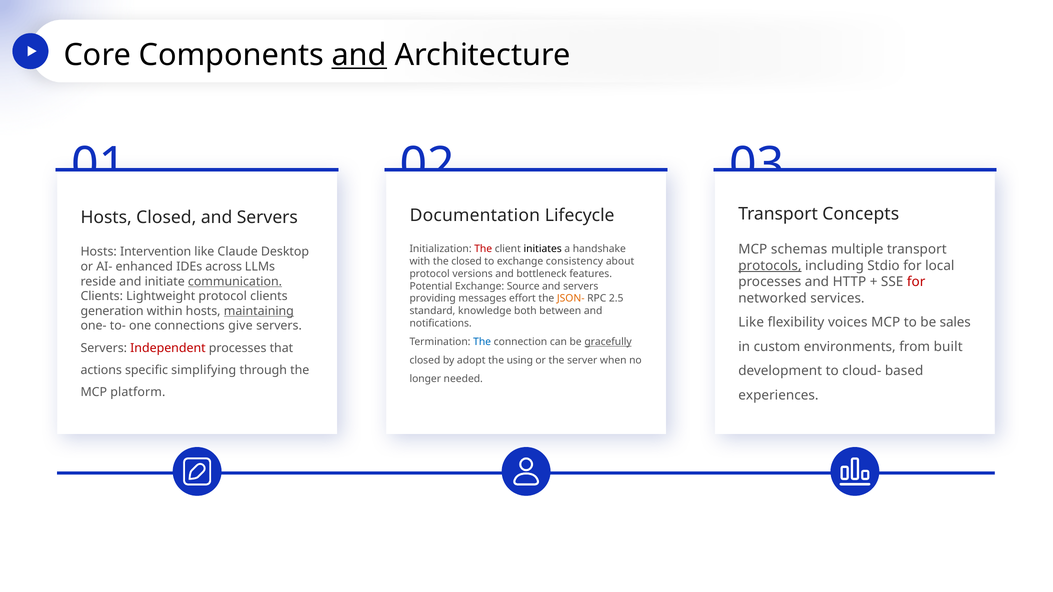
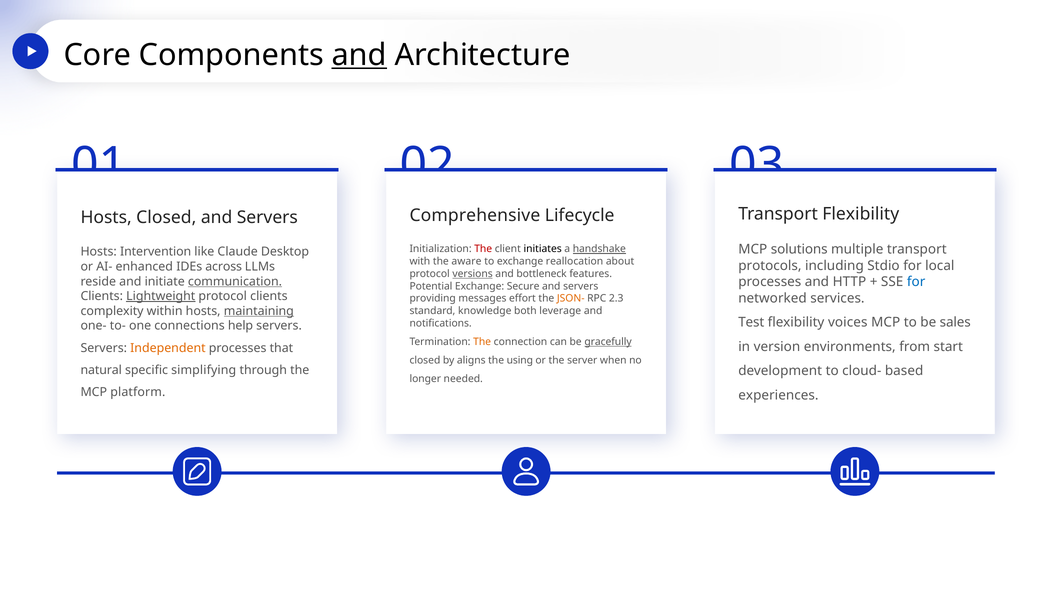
Transport Concepts: Concepts -> Flexibility (861, 214)
Documentation: Documentation -> Comprehensive (475, 216)
schemas: schemas -> solutions (799, 250)
handshake underline: none -> present (599, 249)
the closed: closed -> aware (466, 262)
consistency: consistency -> reallocation (575, 262)
protocols underline: present -> none (770, 266)
versions underline: none -> present (473, 274)
for colour: red -> blue (916, 282)
Source: Source -> Secure (523, 286)
Lightweight underline: none -> present (161, 296)
2.5: 2.5 -> 2.3 (616, 299)
generation: generation -> complexity (112, 311)
between: between -> leverage (560, 311)
Like: Like -> Test (751, 323)
give: give -> help (241, 326)
The colour: blue -> orange (482, 342)
custom: custom -> version (777, 347)
built: built -> start (948, 347)
Independent colour: red -> orange (168, 348)
adopt: adopt -> aligns (471, 361)
actions: actions -> natural (101, 370)
